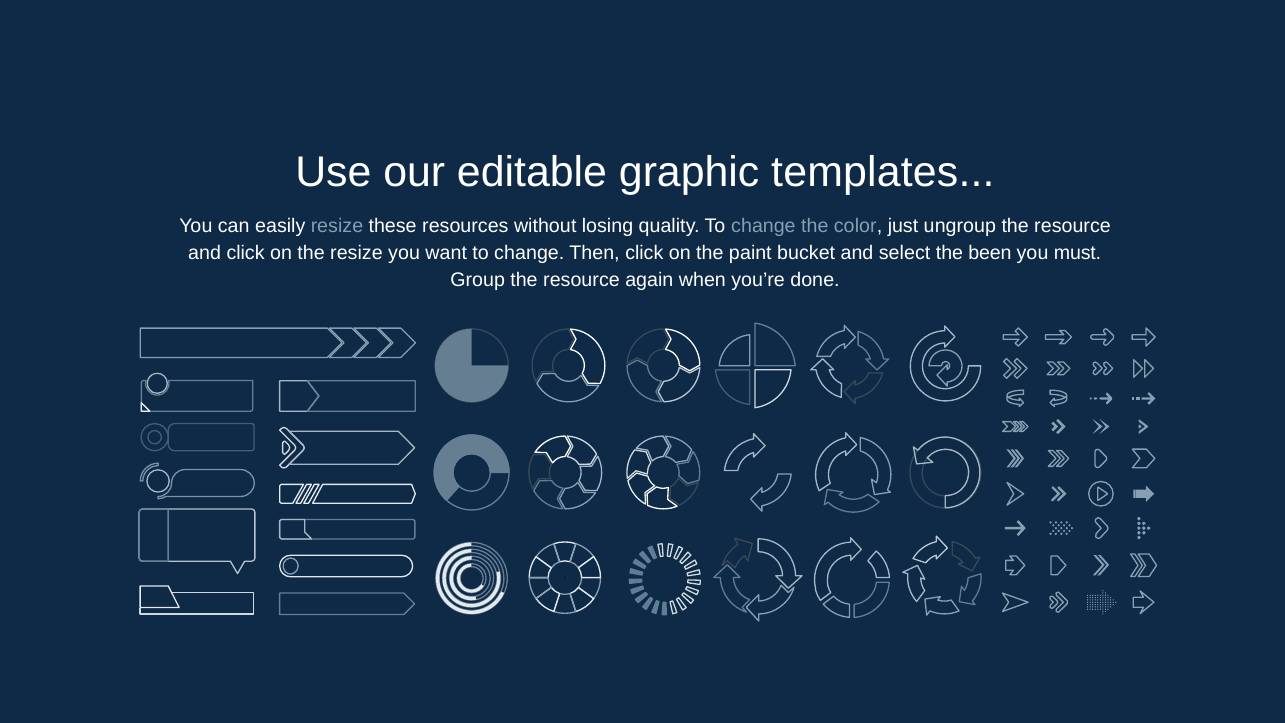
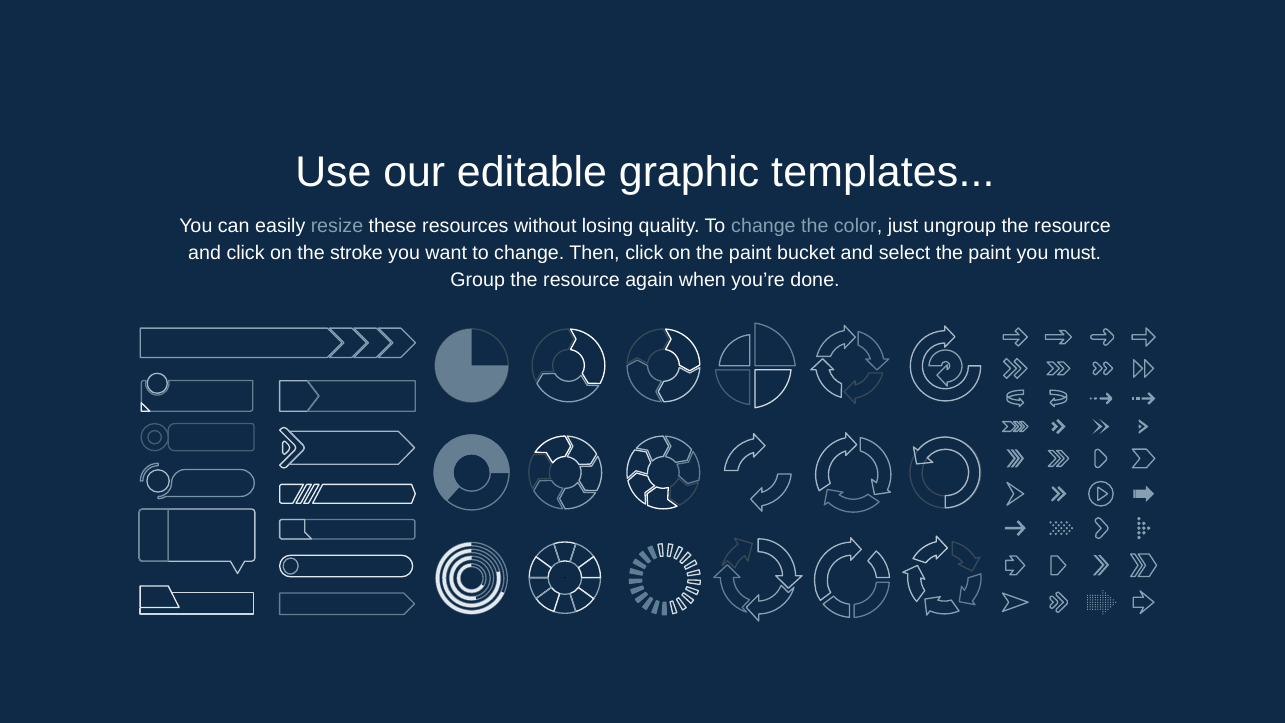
the resize: resize -> stroke (357, 253)
select the been: been -> paint (990, 253)
